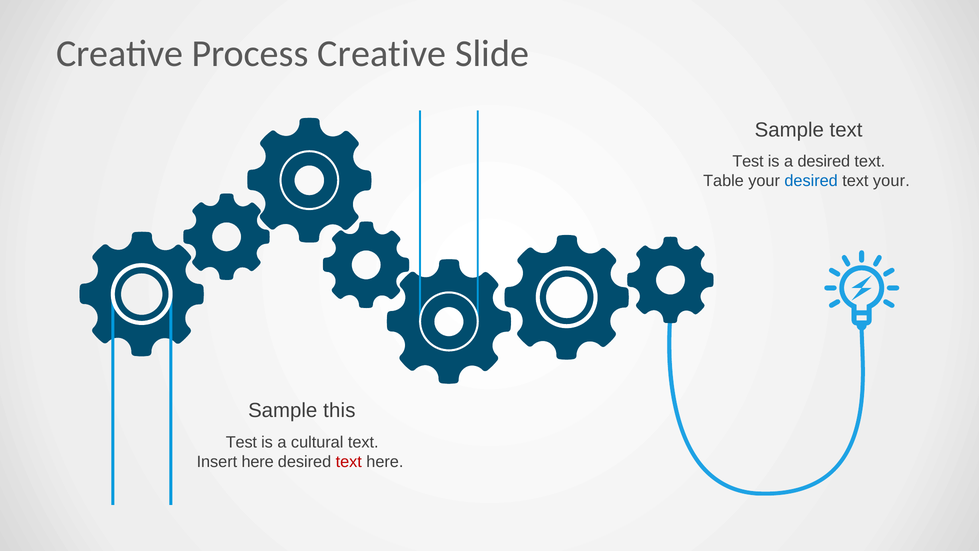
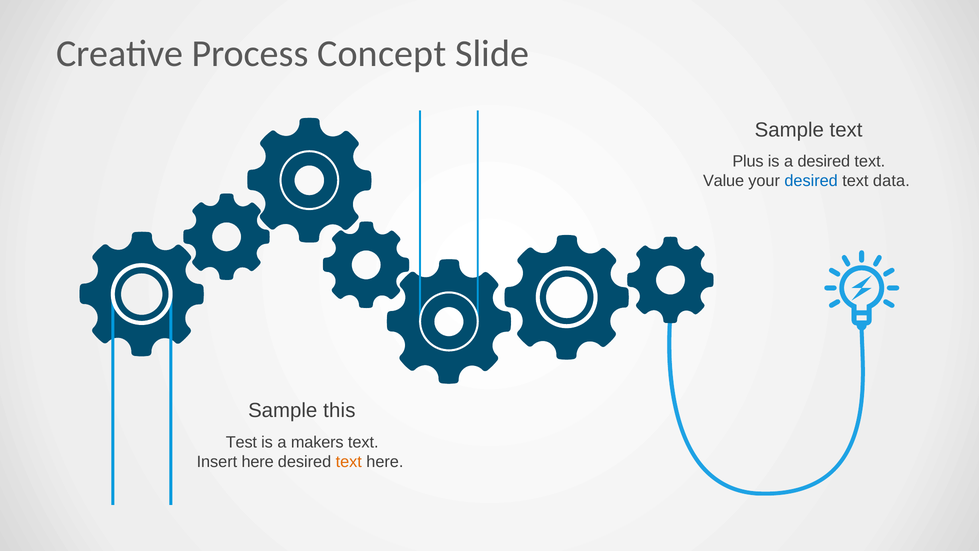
Process Creative: Creative -> Concept (382, 53)
Test: Test -> Plus (748, 161)
Table: Table -> Value (724, 181)
text your: your -> data (891, 181)
cultural: cultural -> makers (317, 442)
text colour: red -> orange (349, 462)
